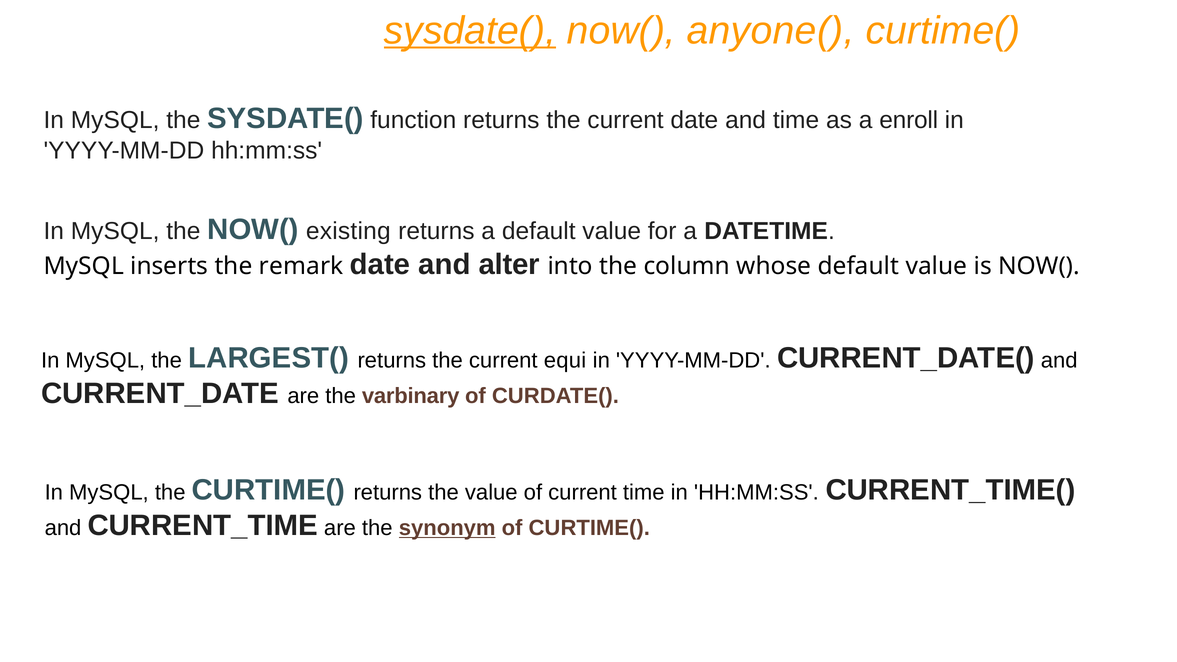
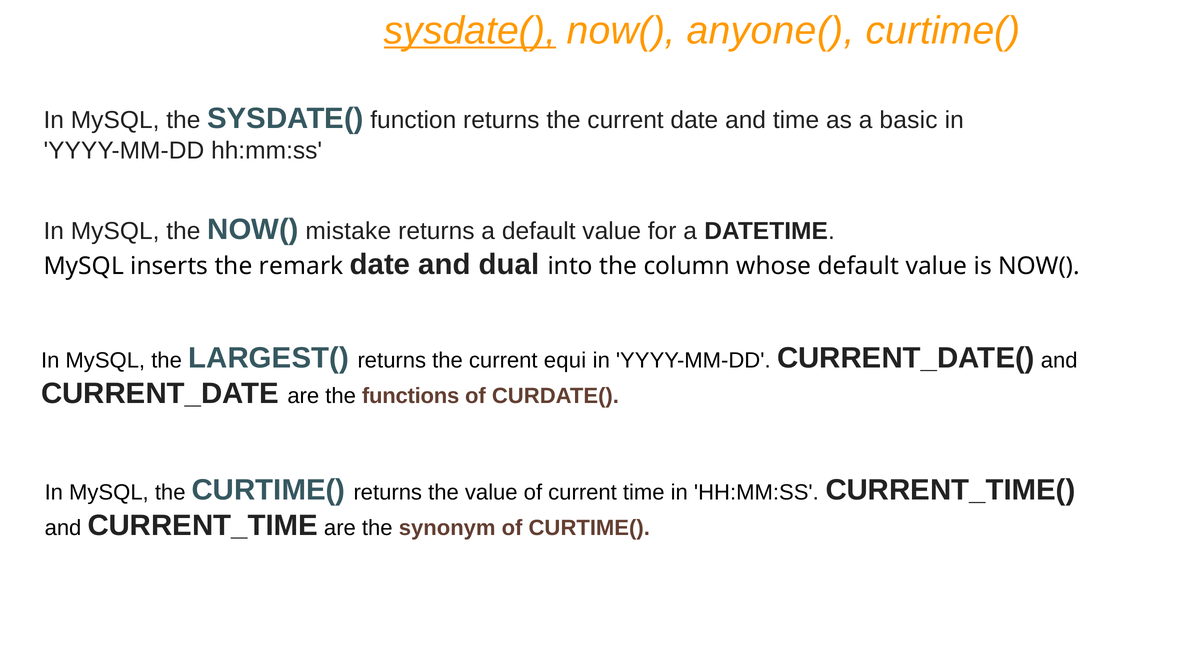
enroll: enroll -> basic (909, 120)
existing: existing -> mistake (348, 231)
alter: alter -> dual (509, 265)
varbinary: varbinary -> functions (411, 396)
synonym underline: present -> none (447, 528)
